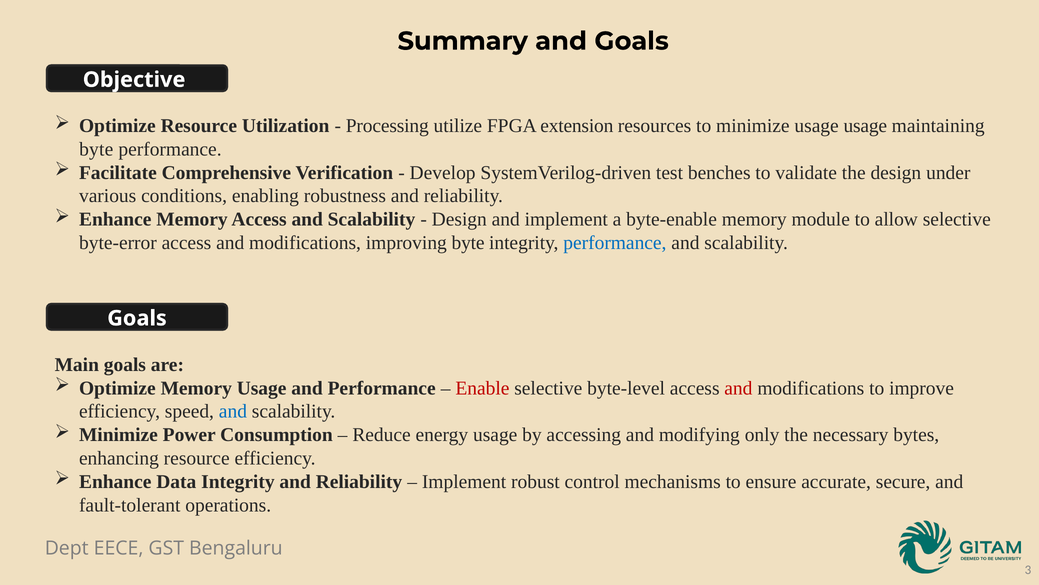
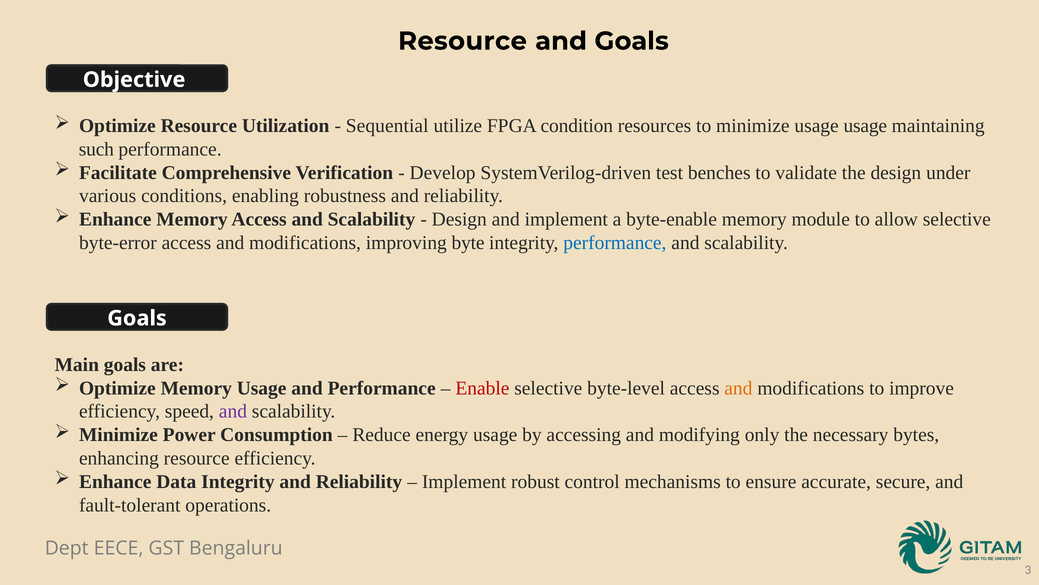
Summary: Summary -> Resource (462, 41)
Processing: Processing -> Sequential (387, 126)
extension: extension -> condition (577, 126)
byte: byte -> such (96, 149)
and colour: red -> orange (738, 388)
and colour: blue -> purple (233, 411)
